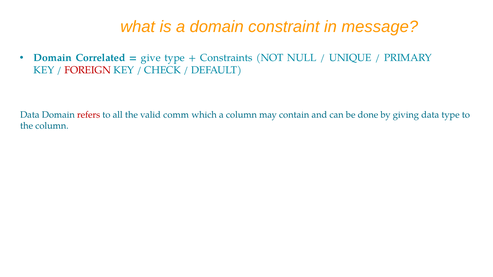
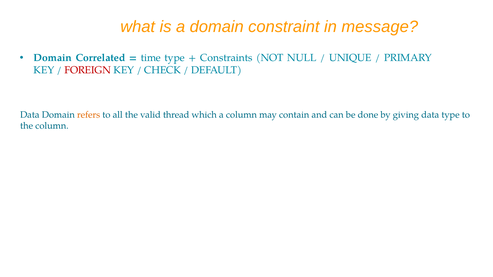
give: give -> time (151, 58)
refers colour: red -> orange (89, 115)
comm: comm -> thread (176, 115)
